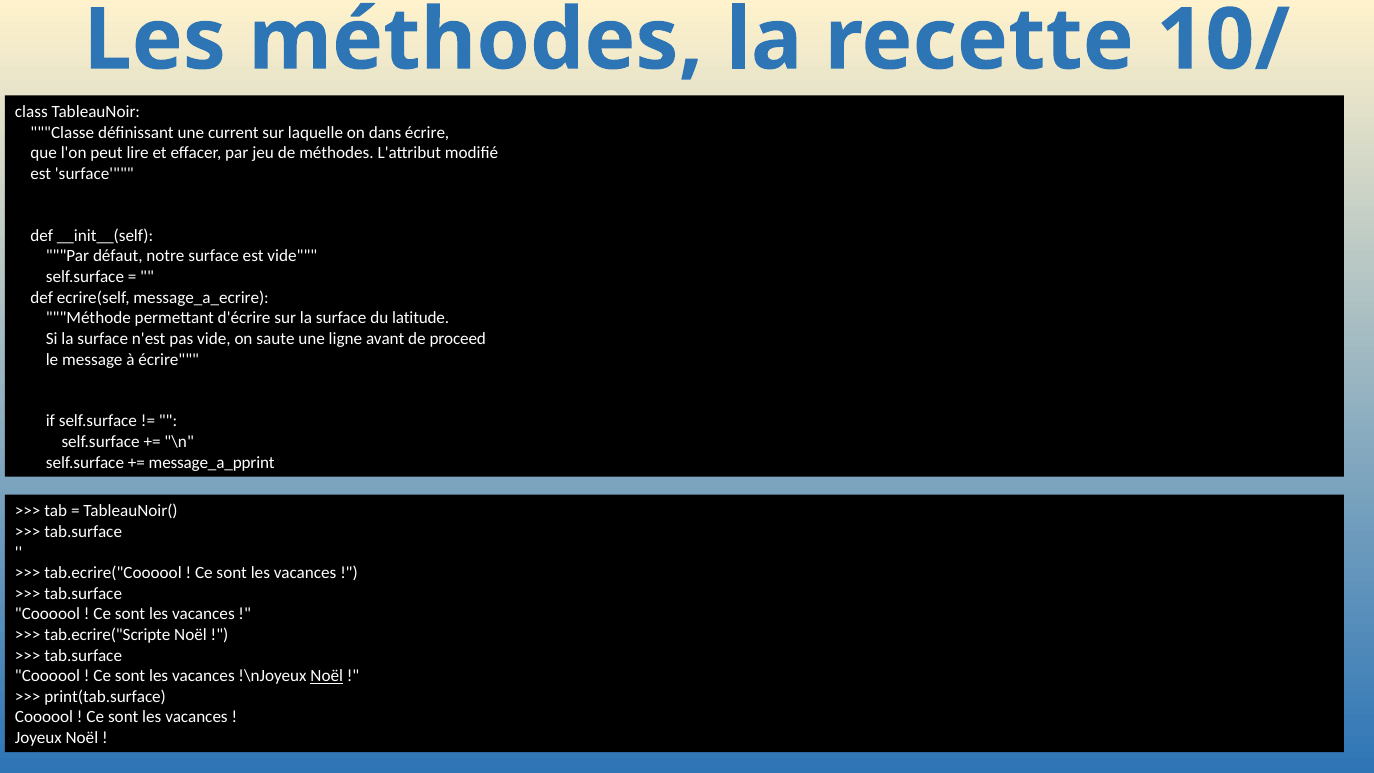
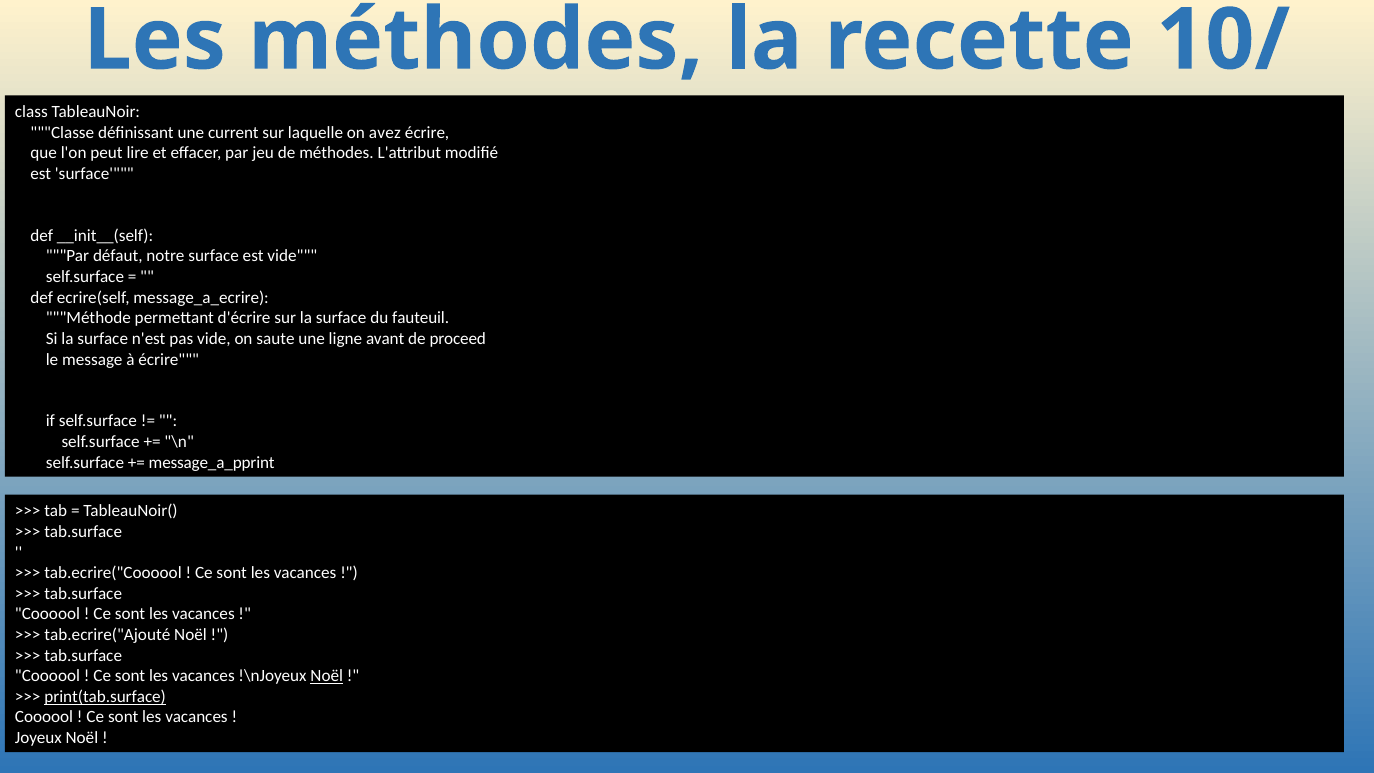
dans: dans -> avez (385, 133)
latitude: latitude -> fauteuil (421, 318)
tab.ecrire("Scripte: tab.ecrire("Scripte -> tab.ecrire("Ajouté (107, 635)
print(tab.surface underline: none -> present (105, 697)
